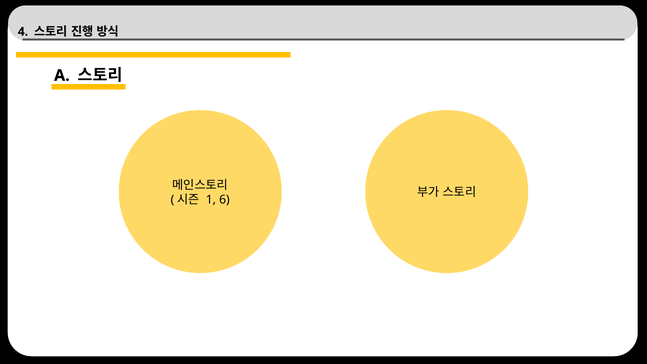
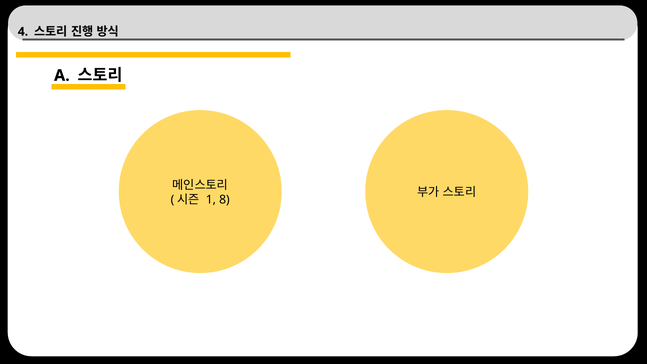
6: 6 -> 8 (224, 200)
